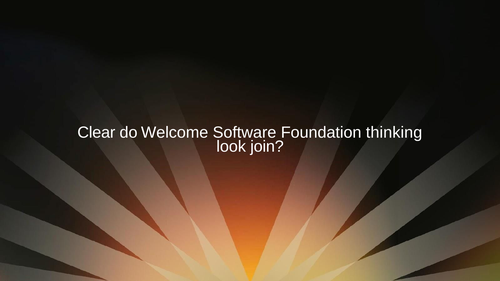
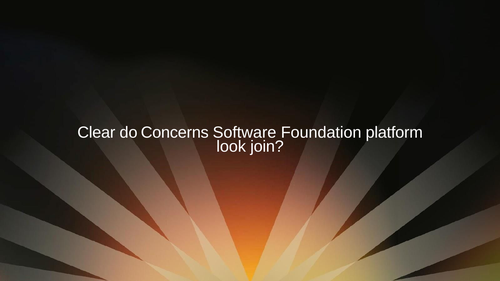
Welcome: Welcome -> Concerns (175, 133)
thinking: thinking -> platform (394, 133)
